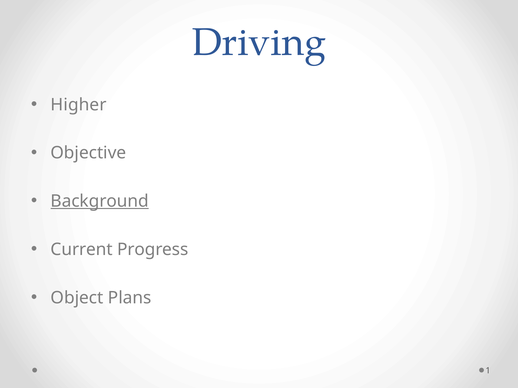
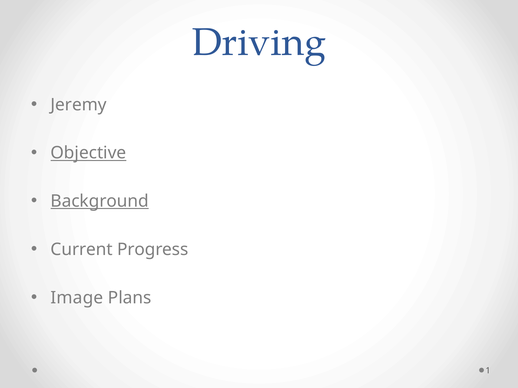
Higher: Higher -> Jeremy (79, 105)
Objective underline: none -> present (88, 153)
Object: Object -> Image (77, 298)
